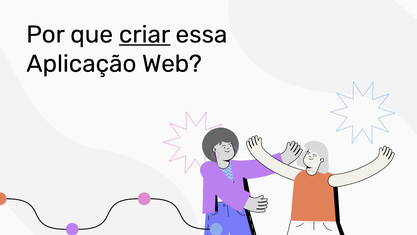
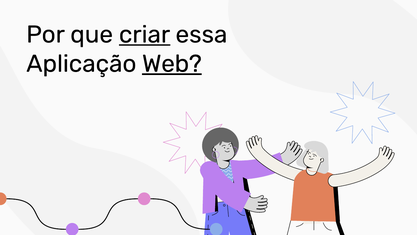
Web underline: none -> present (172, 64)
